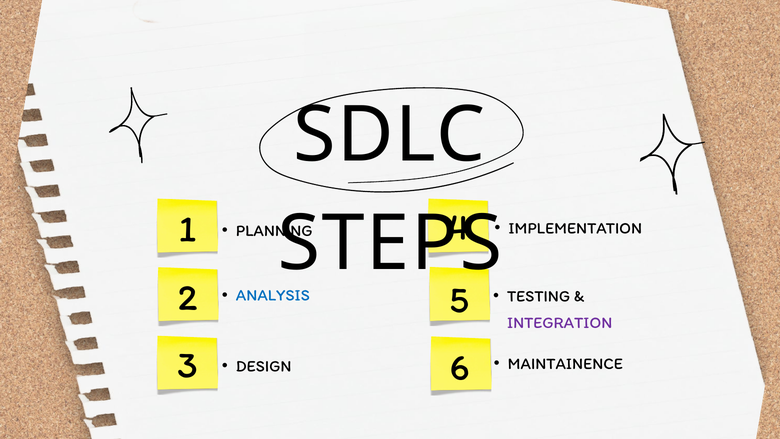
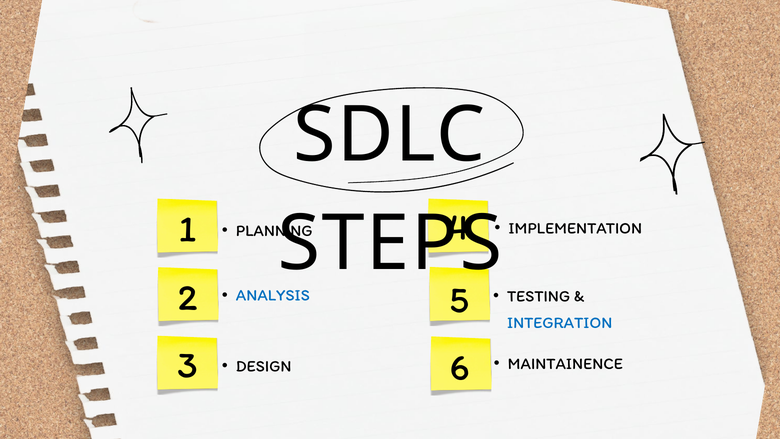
INTEGRATION colour: purple -> blue (560, 322)
